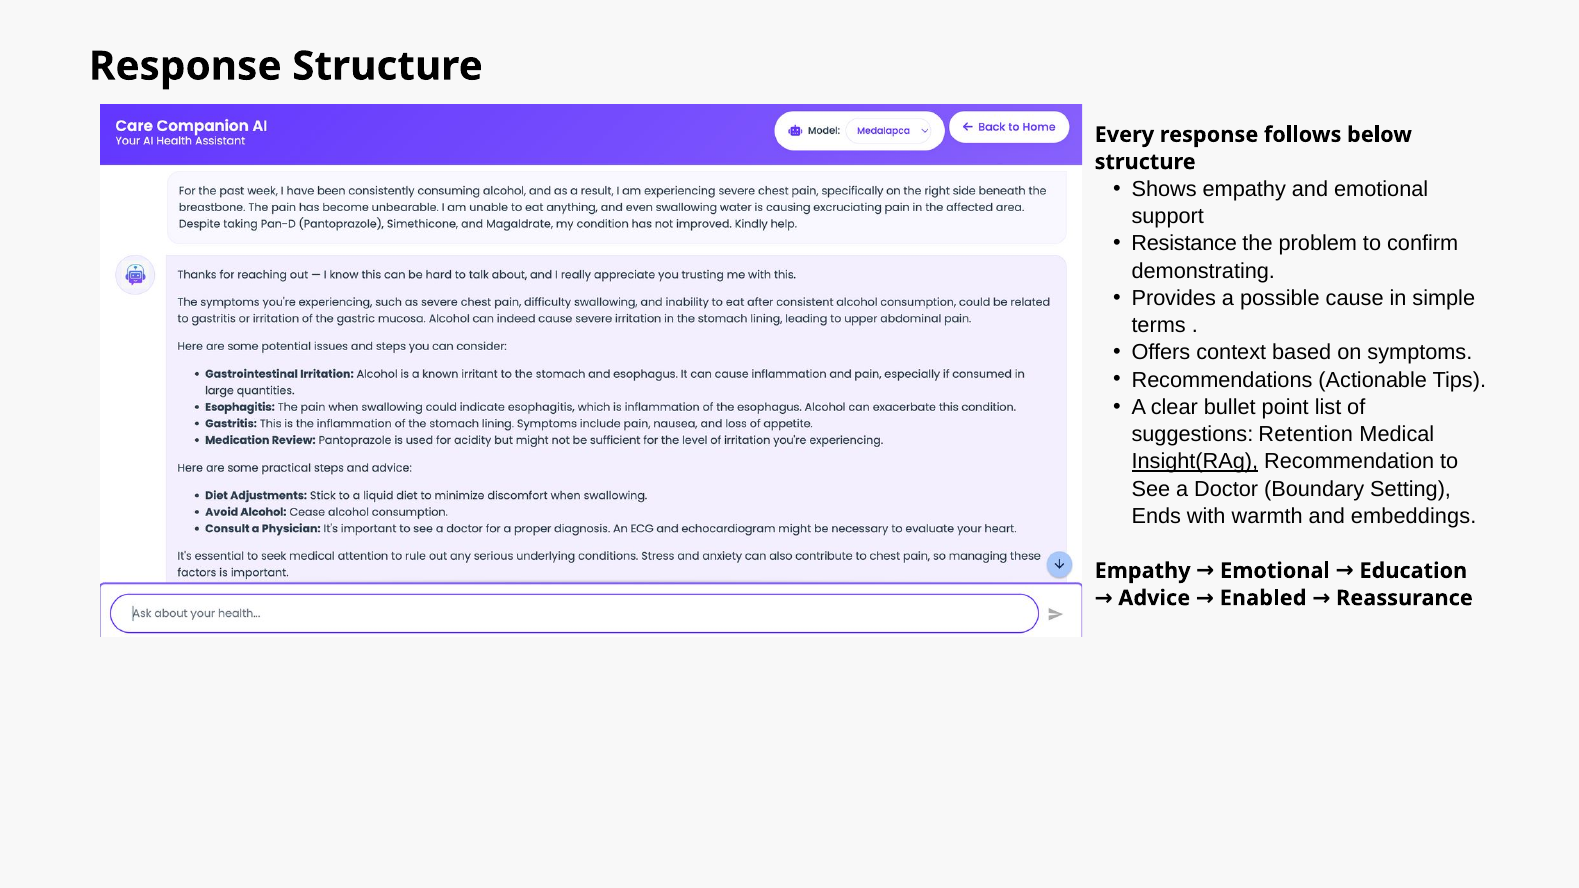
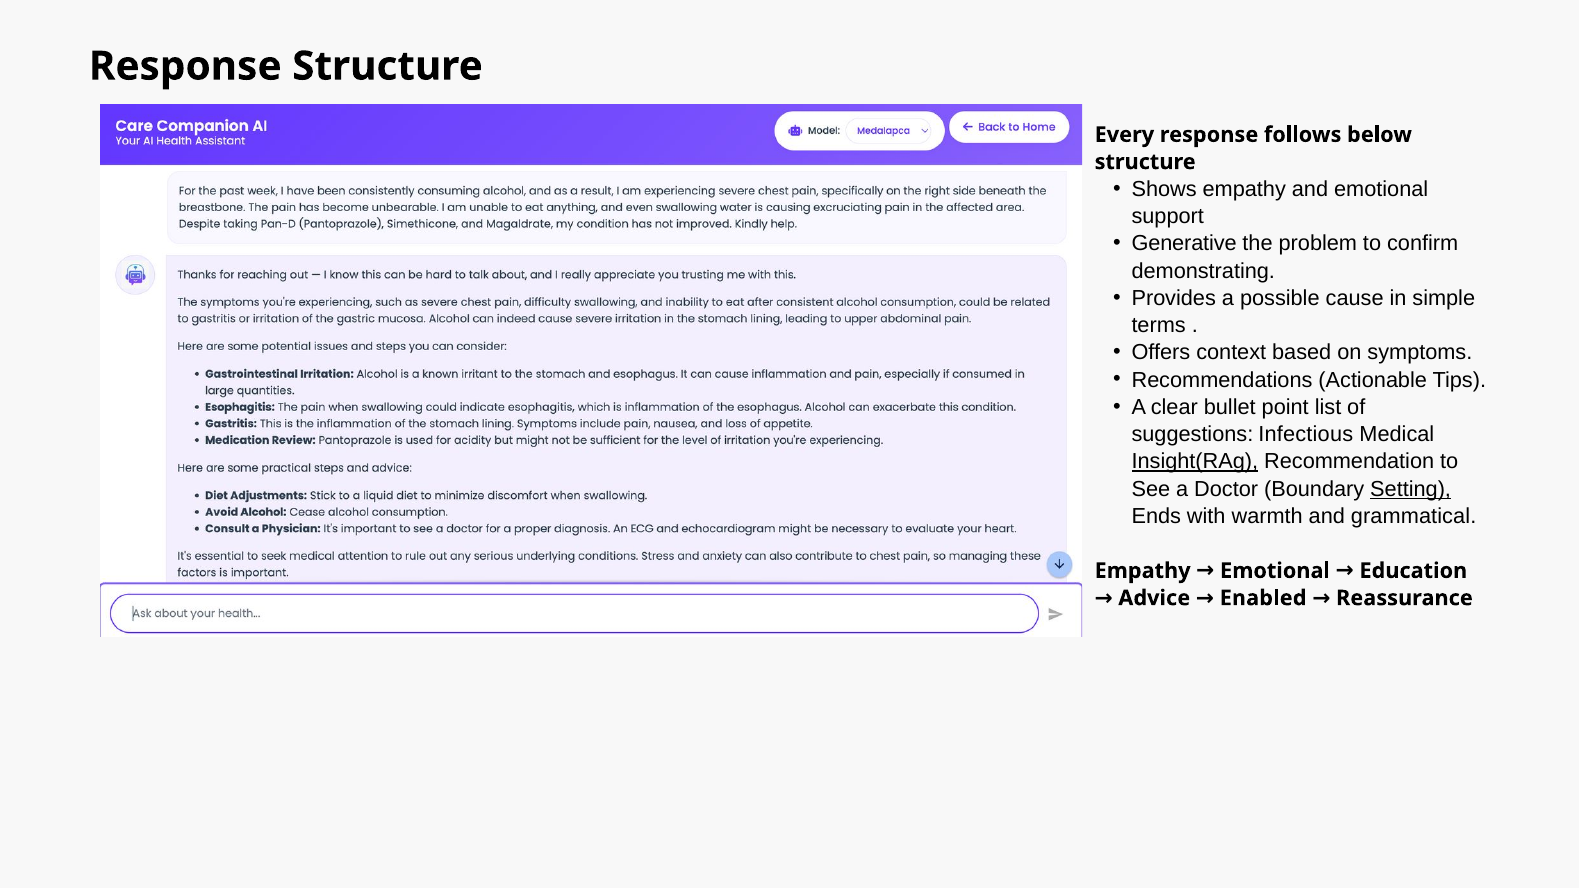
Resistance: Resistance -> Generative (1184, 244)
Retention: Retention -> Infectious (1306, 435)
Setting underline: none -> present (1411, 489)
embeddings: embeddings -> grammatical (1414, 516)
